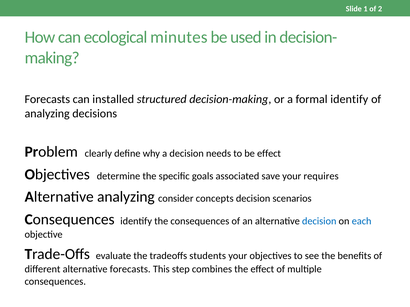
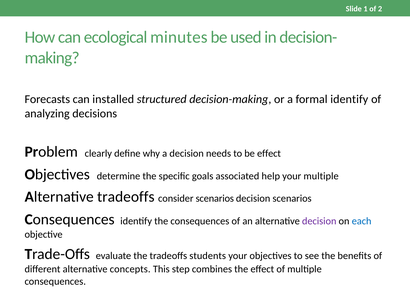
save: save -> help (271, 176)
your requires: requires -> multiple (321, 176)
Alternative analyzing: analyzing -> tradeoffs (126, 197)
consider concepts: concepts -> scenarios (215, 199)
decision colour: blue -> purple (319, 221)
alternative forecasts: forecasts -> concepts (130, 270)
